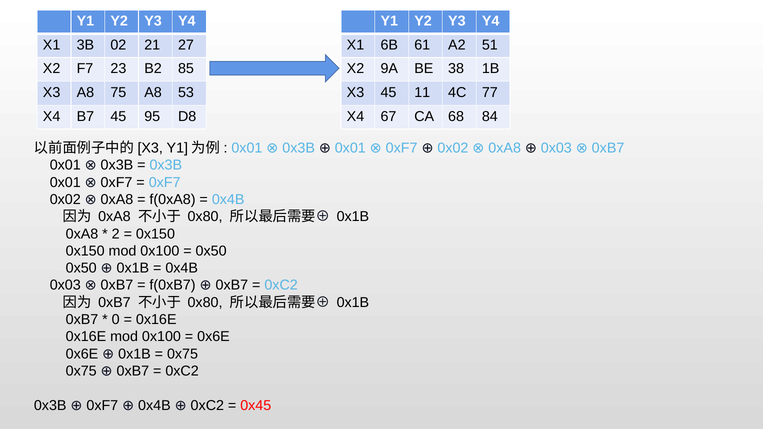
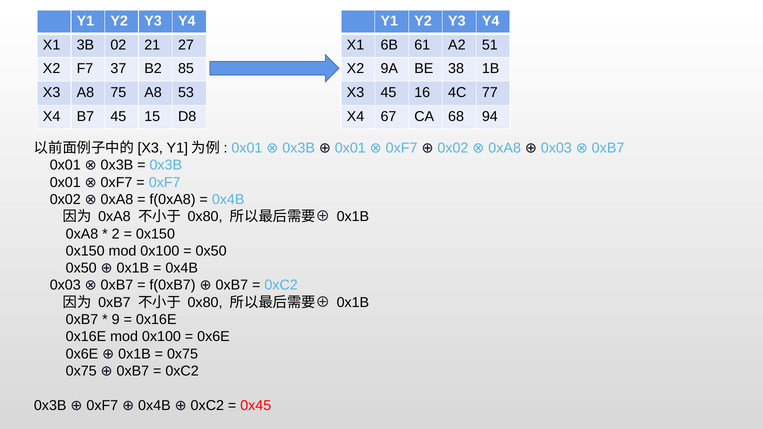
23: 23 -> 37 (118, 69)
11: 11 -> 16 (422, 93)
95: 95 -> 15 (152, 116)
84: 84 -> 94 (490, 116)
0: 0 -> 9 (116, 320)
